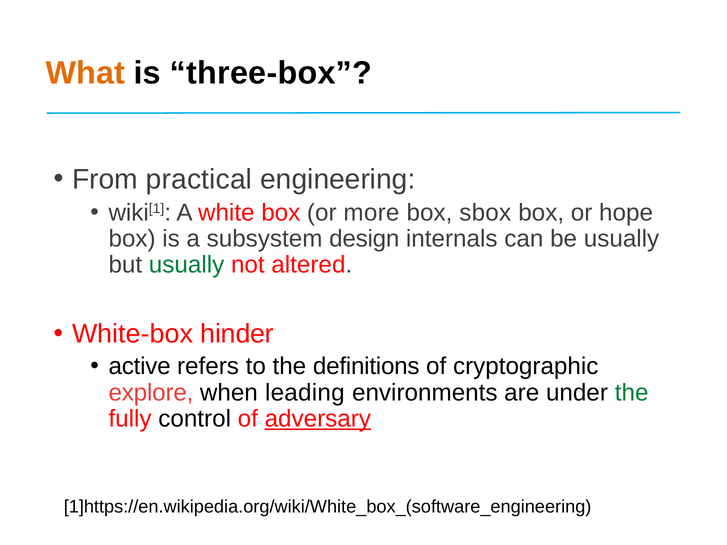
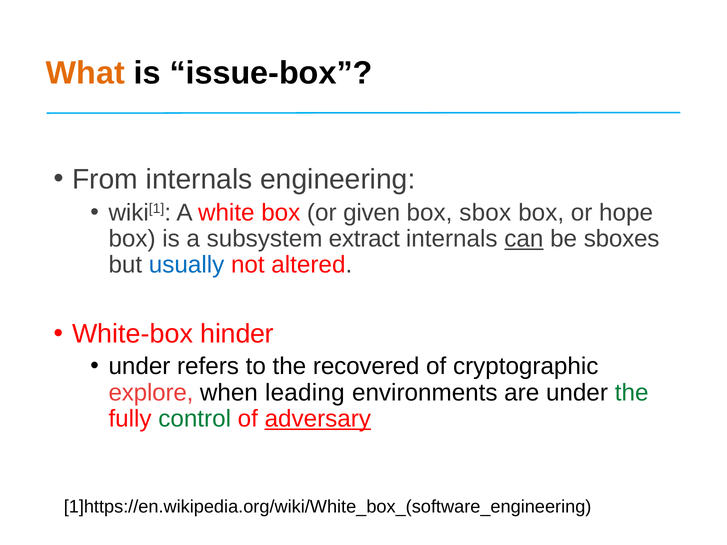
three-box: three-box -> issue-box (271, 73)
From practical: practical -> internals (199, 179)
more: more -> given (372, 213)
design: design -> extract (364, 239)
can underline: none -> present (524, 239)
be usually: usually -> sboxes (622, 239)
usually colour: green -> blue (187, 265)
active: active -> under (139, 367)
definitions: definitions -> recovered (366, 367)
control colour: black -> green (195, 419)
